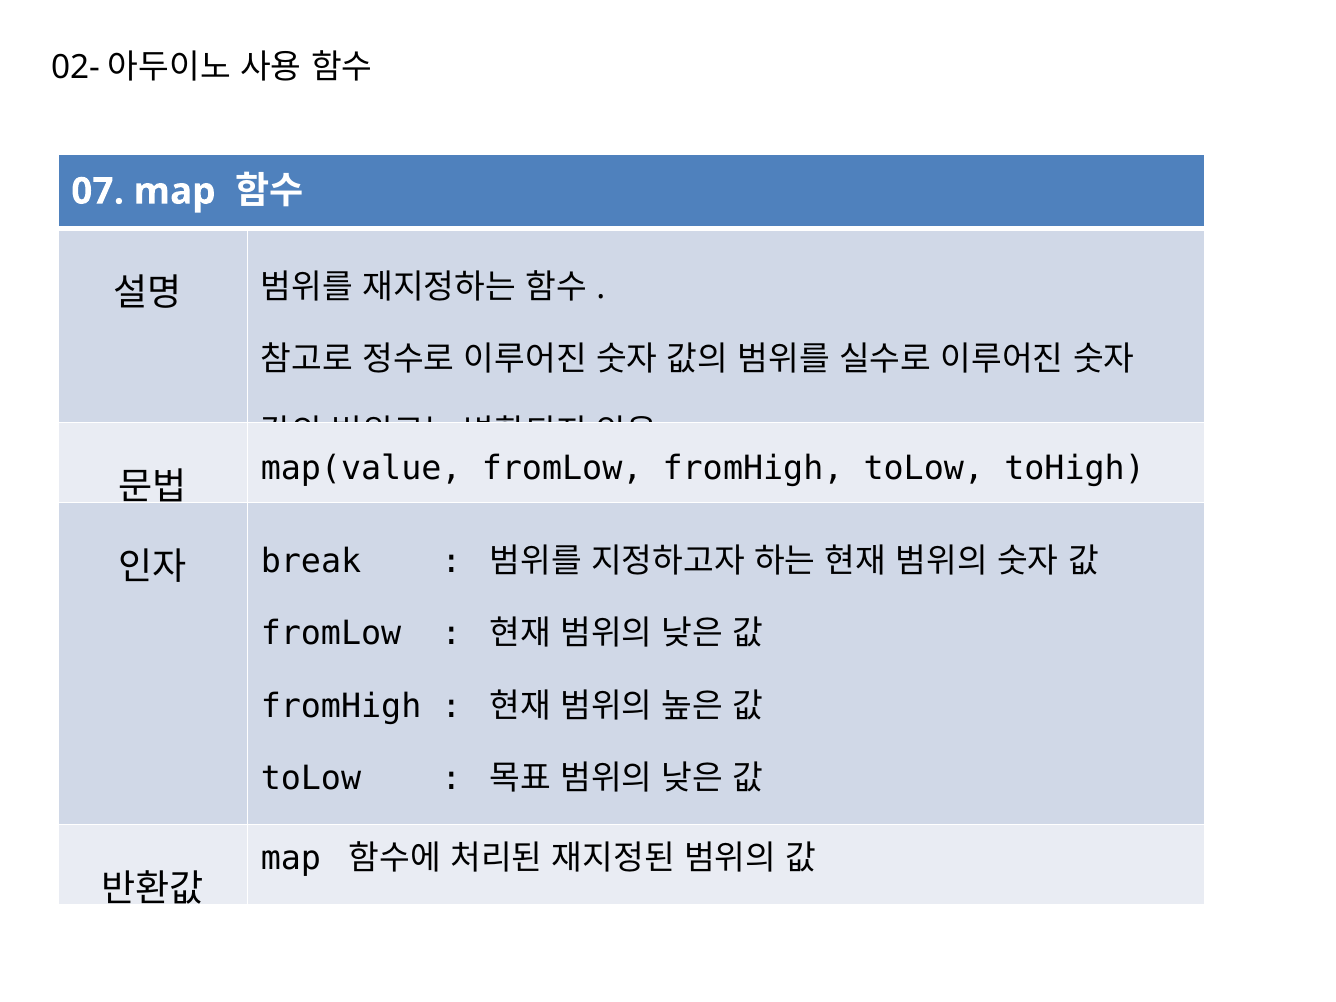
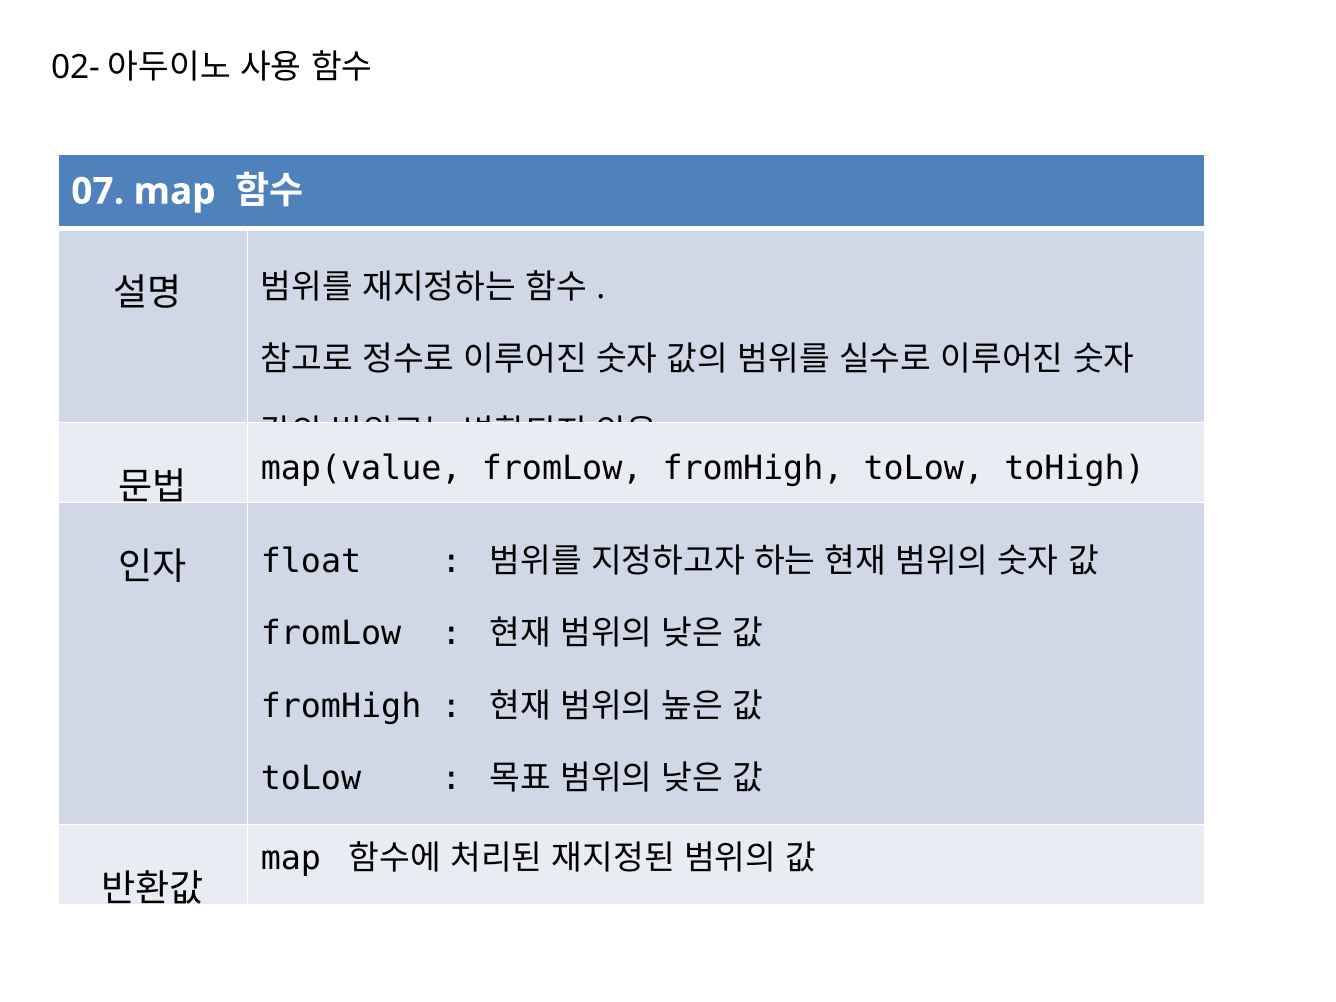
break: break -> float (311, 561)
